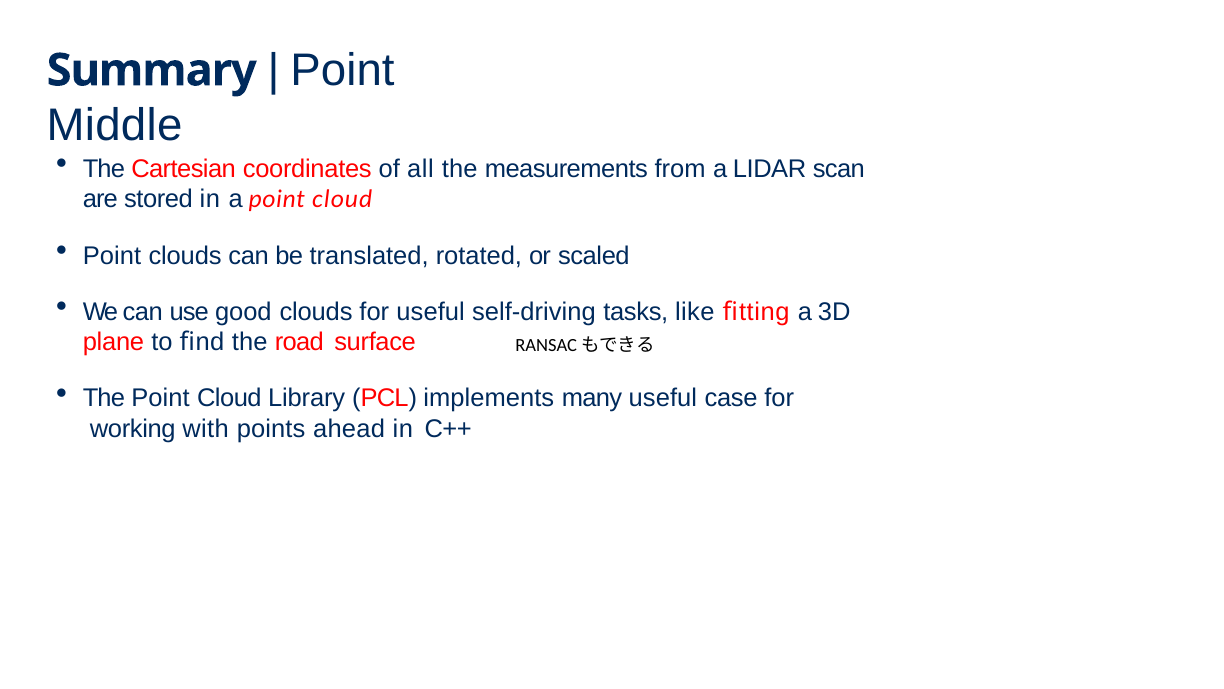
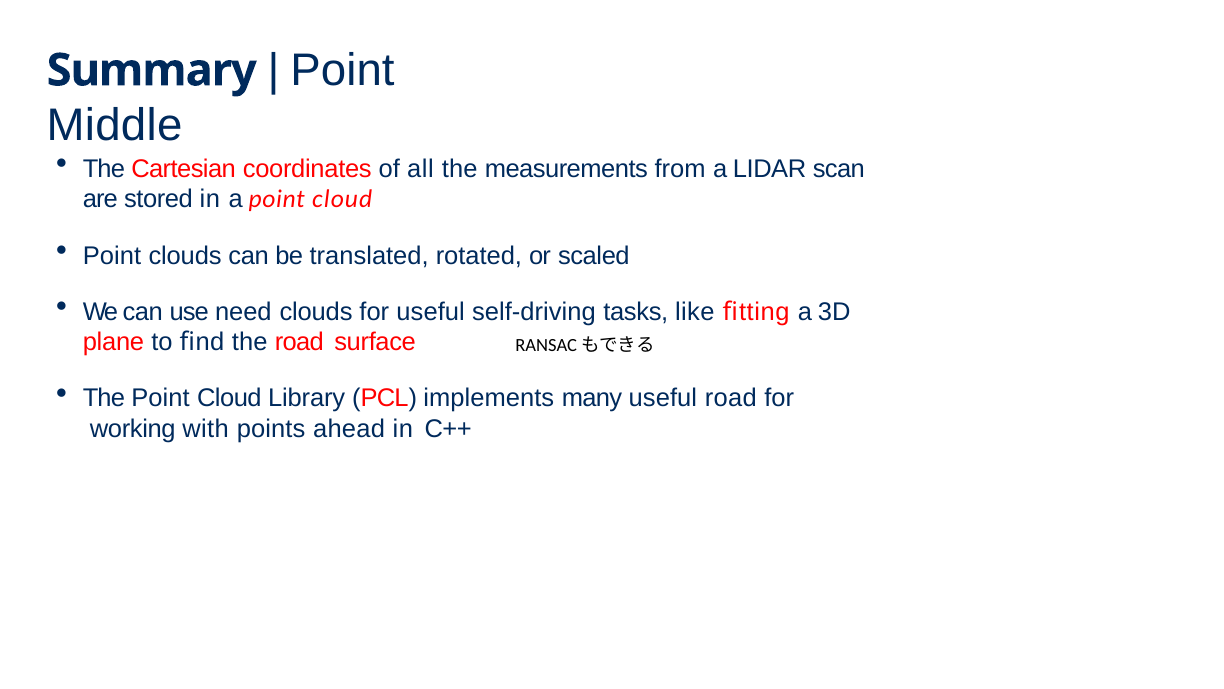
good: good -> need (243, 312)
useful case: case -> road (731, 398)
